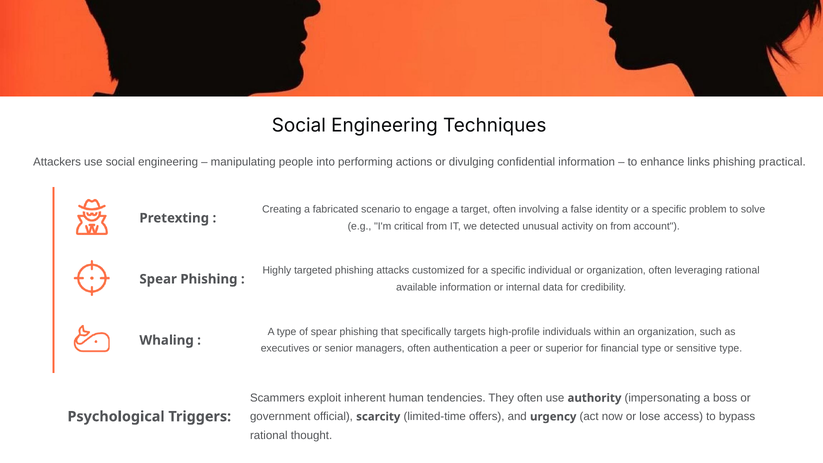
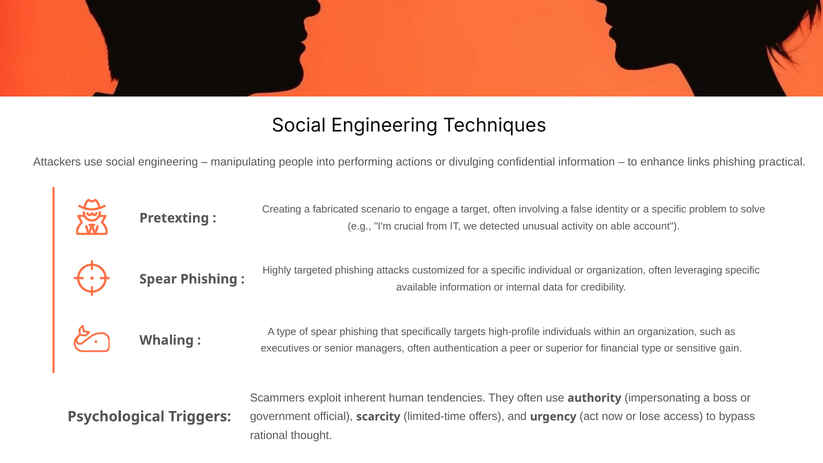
critical: critical -> crucial (409, 226)
on from: from -> able (620, 226)
leveraging rational: rational -> specific (742, 270)
sensitive type: type -> gain (731, 348)
